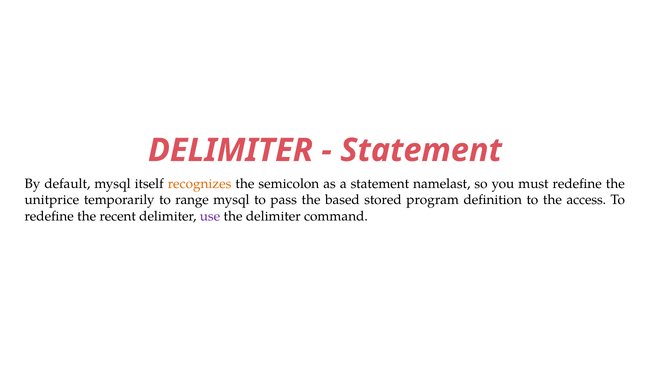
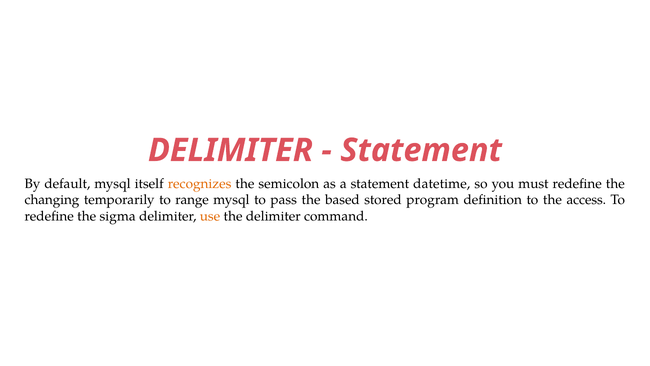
namelast: namelast -> datetime (442, 183)
unitprice: unitprice -> changing (52, 200)
recent: recent -> sigma (118, 216)
use colour: purple -> orange (210, 216)
